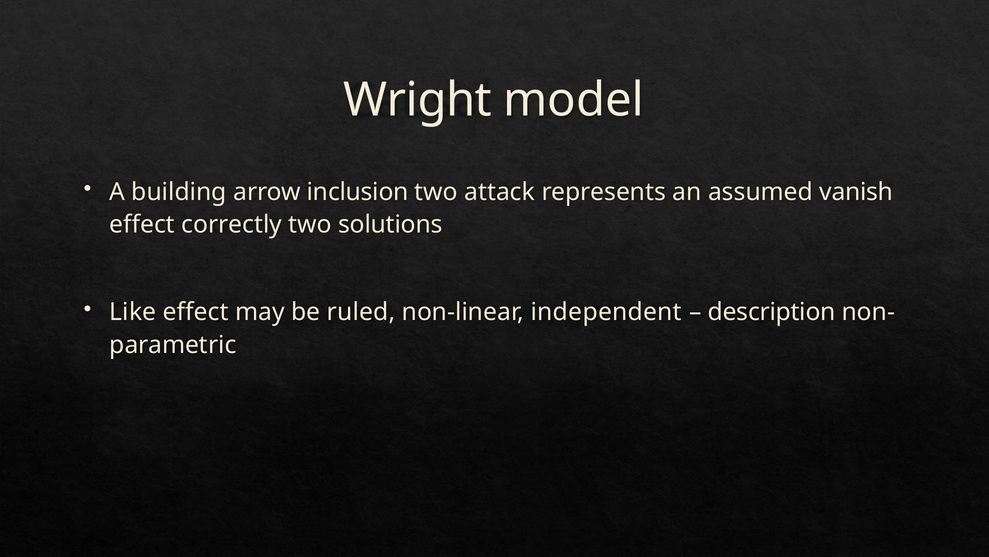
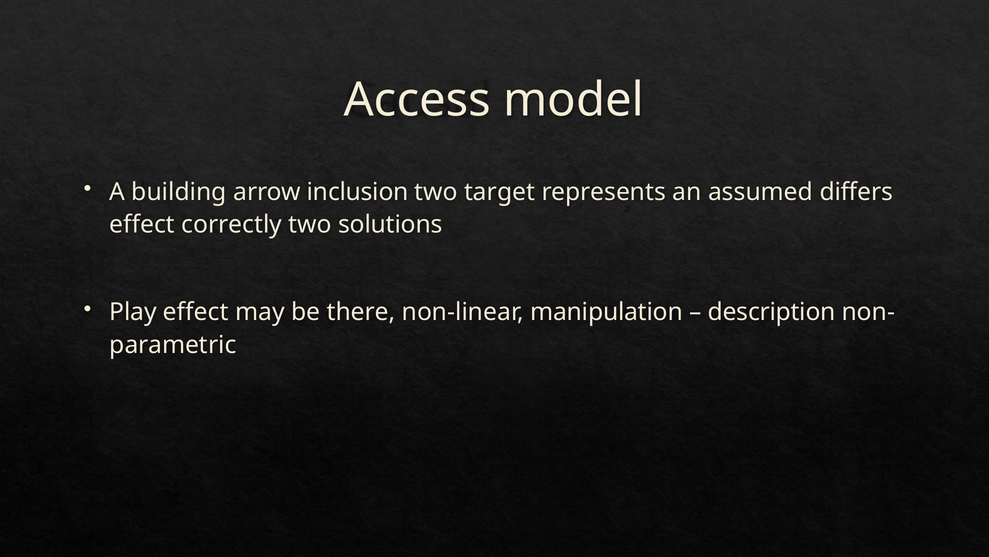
Wright: Wright -> Access (417, 100)
attack: attack -> target (500, 192)
vanish: vanish -> differs (856, 192)
Like: Like -> Play (133, 312)
ruled: ruled -> there (361, 312)
independent: independent -> manipulation (607, 312)
